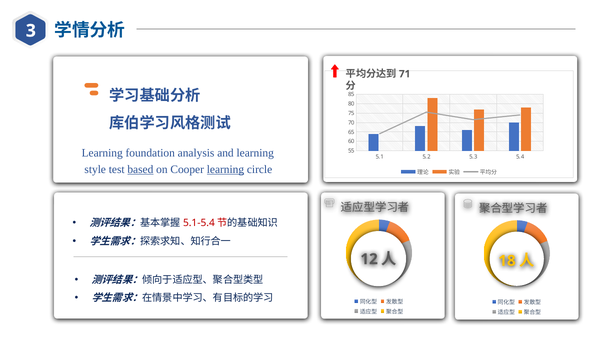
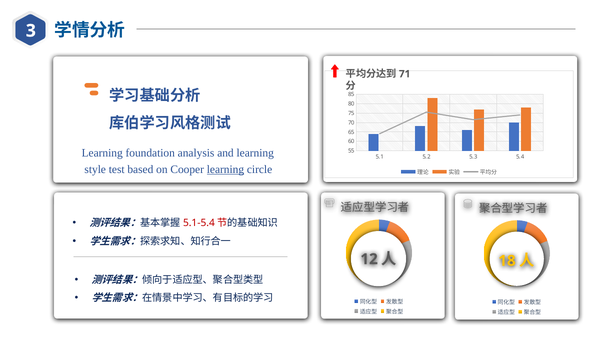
based underline: present -> none (140, 169)
